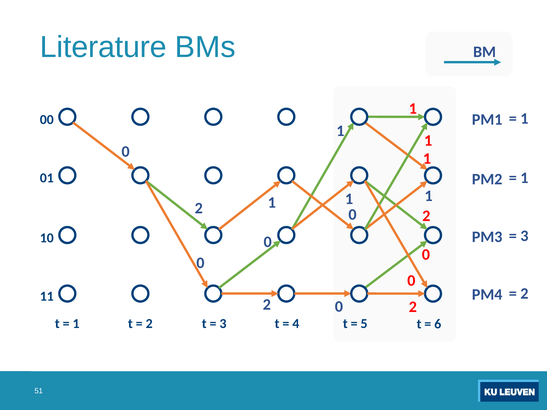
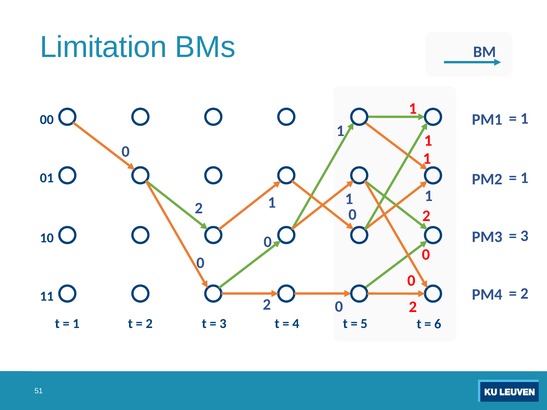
Literature: Literature -> Limitation (103, 47)
